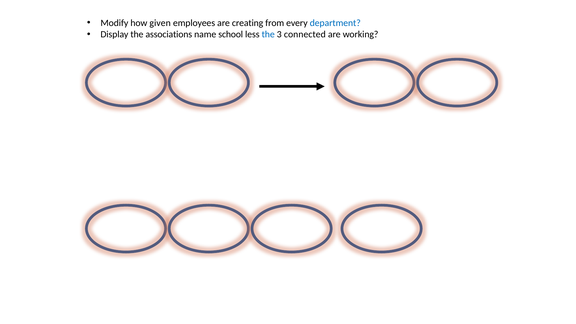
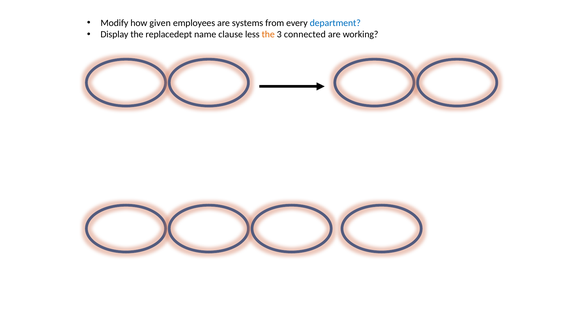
creating: creating -> systems (248, 23)
associations: associations -> replacedept (169, 34)
school: school -> clause (231, 34)
the colour: blue -> orange (268, 34)
